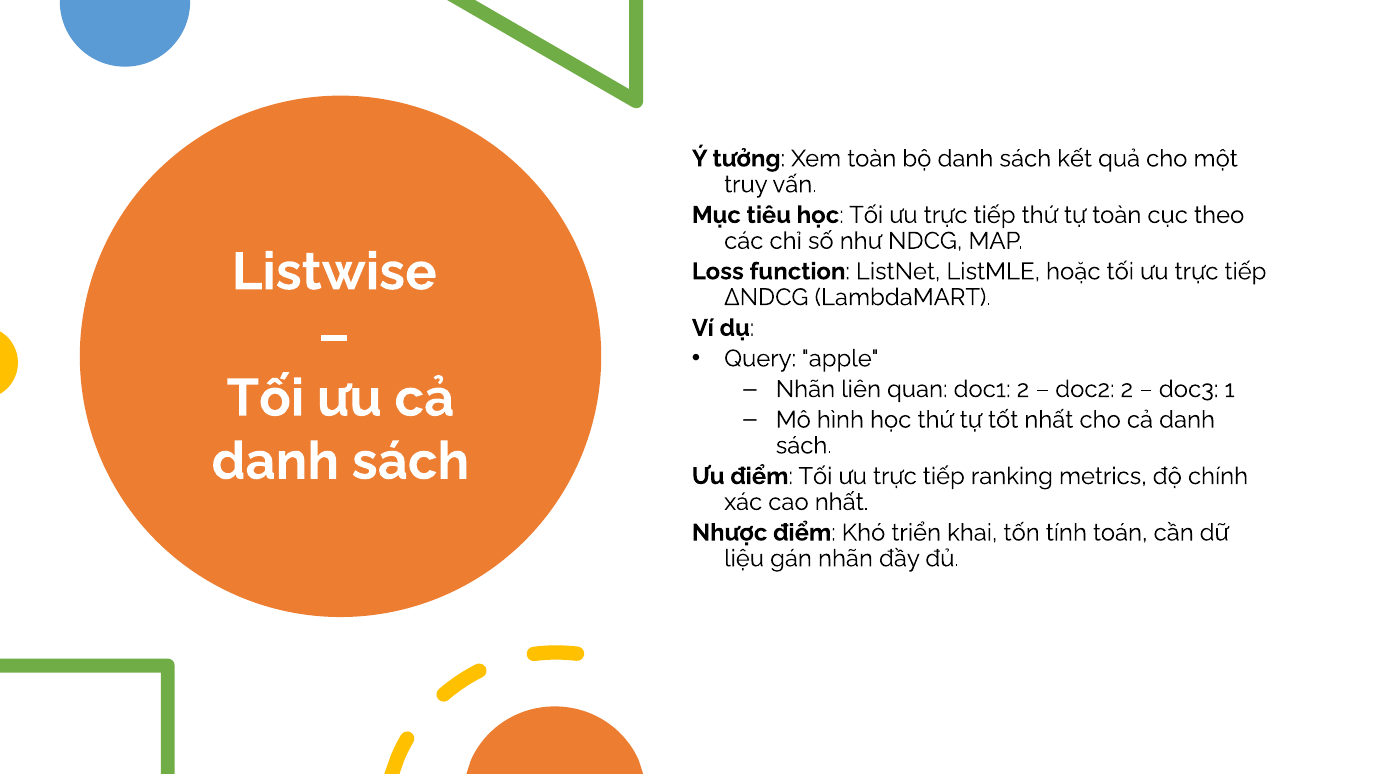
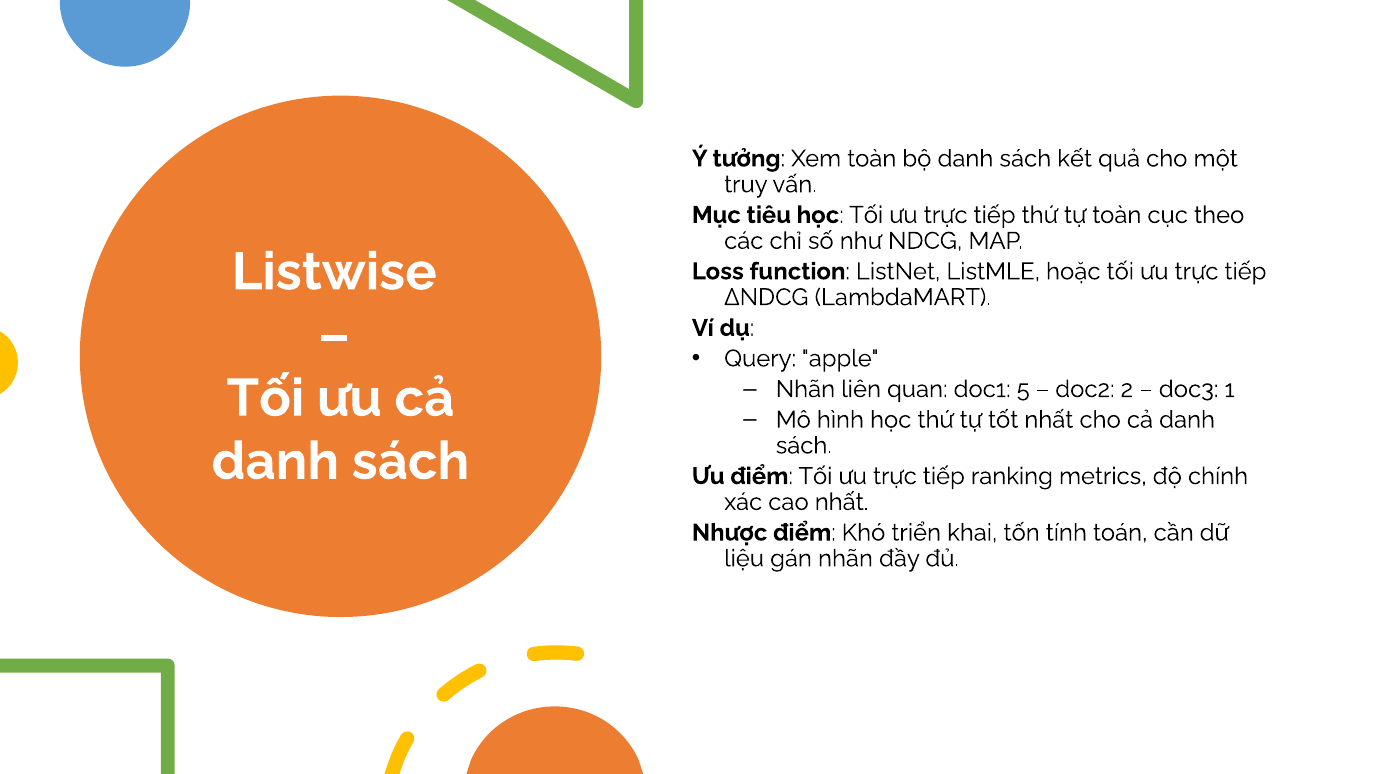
doc1 2: 2 -> 5 (1023, 389)
